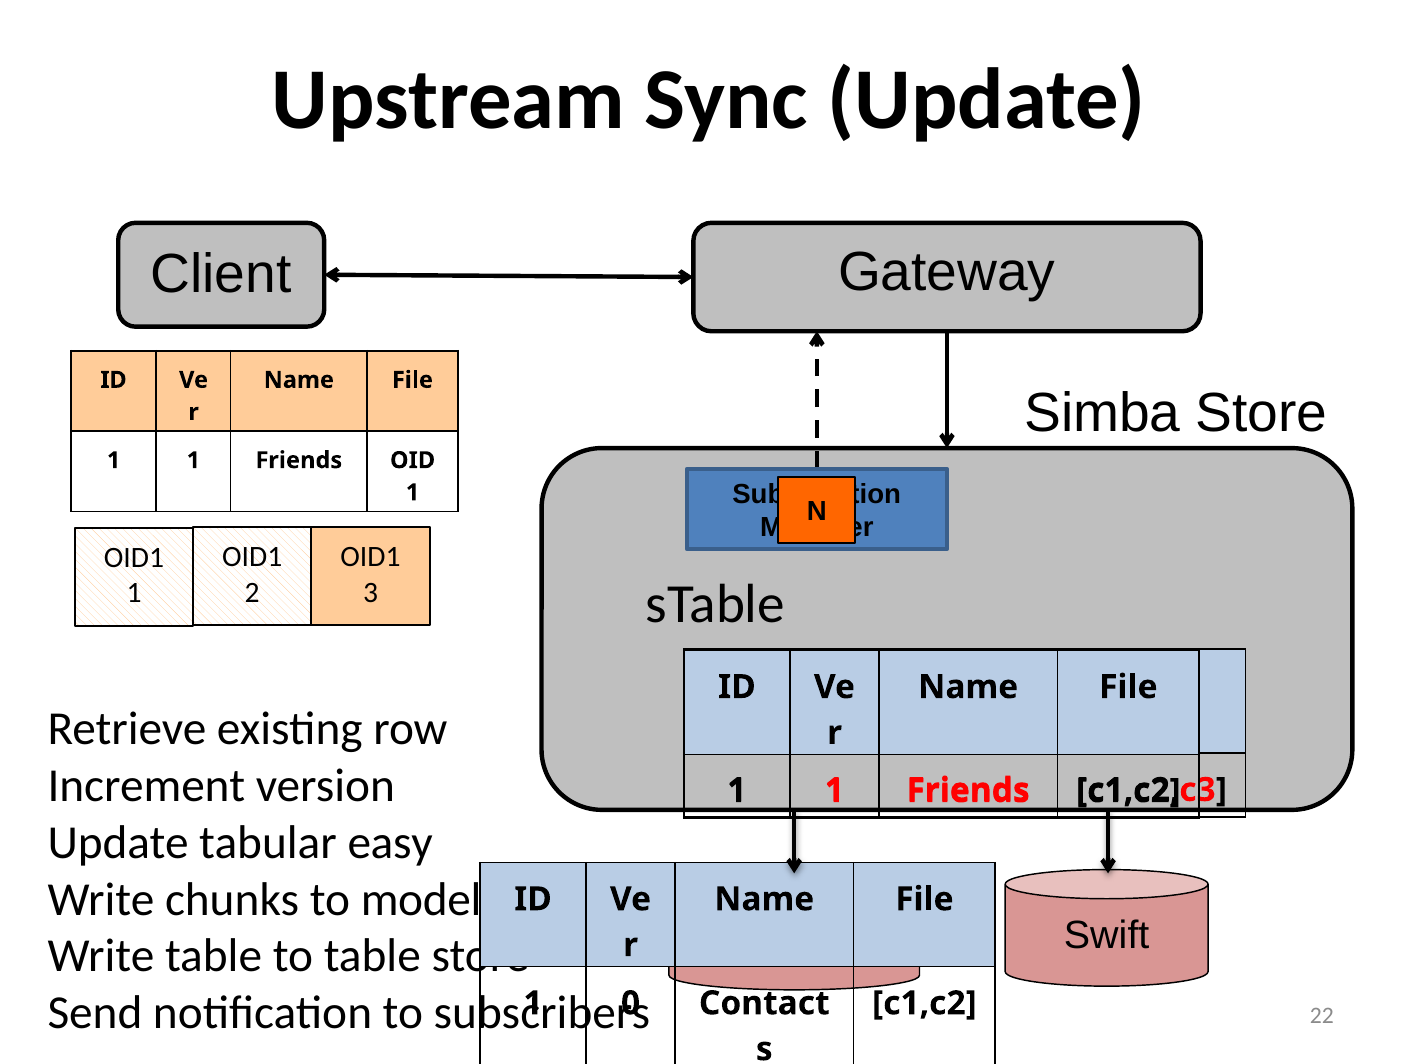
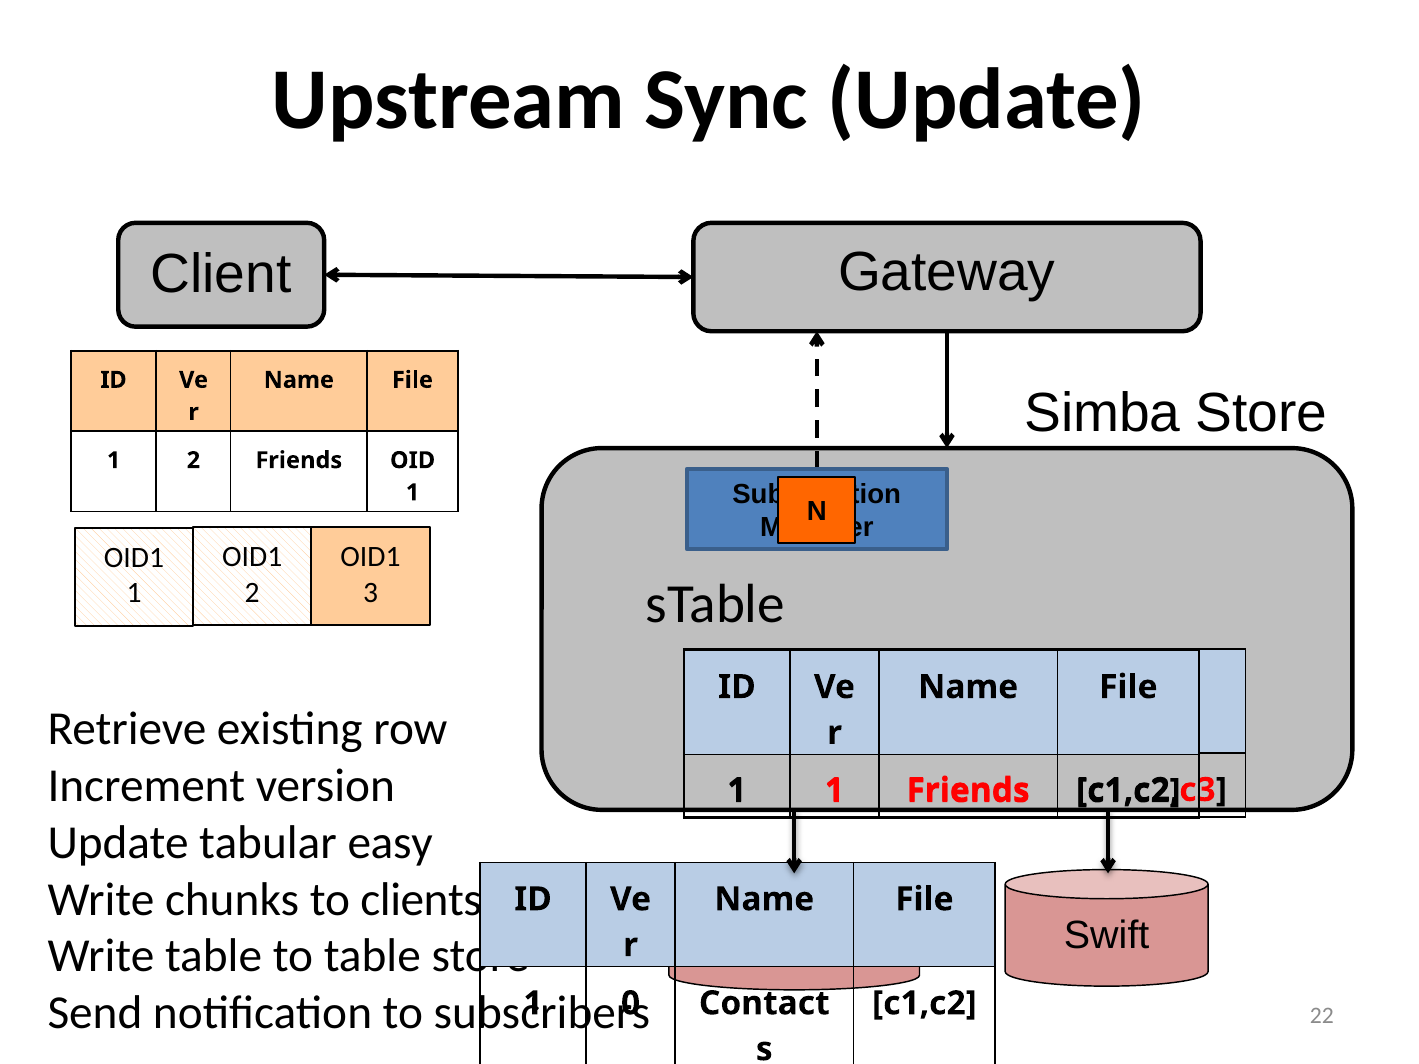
1: 1 -> 2 (193, 460)
model: model -> clients (421, 900)
